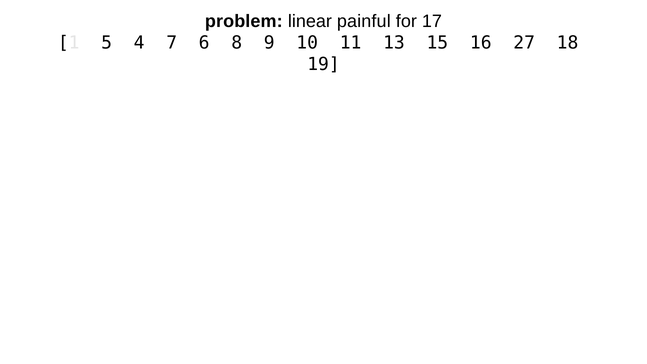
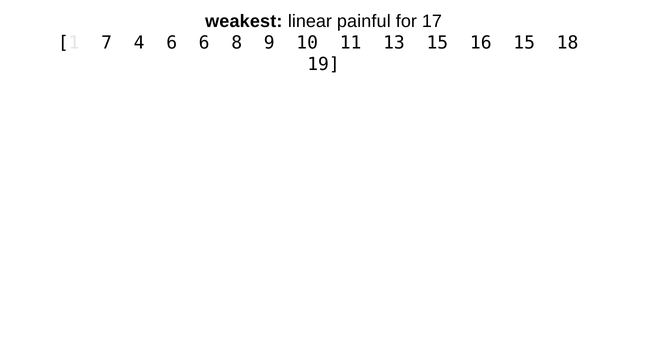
problem: problem -> weakest (244, 21)
5: 5 -> 7 (107, 43)
4 7: 7 -> 6 (172, 43)
16 27: 27 -> 15 (524, 43)
